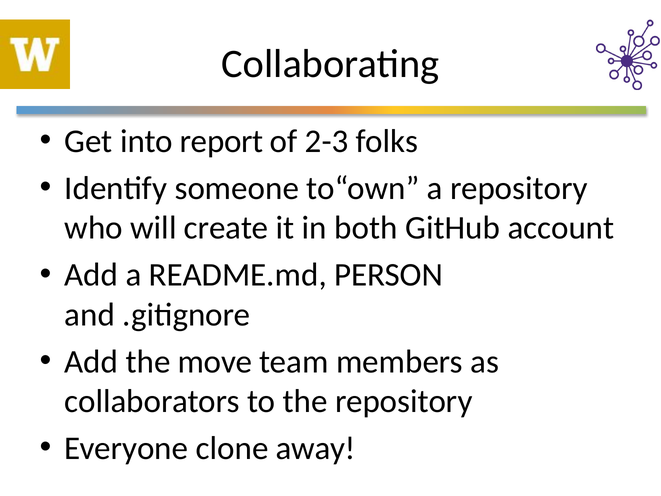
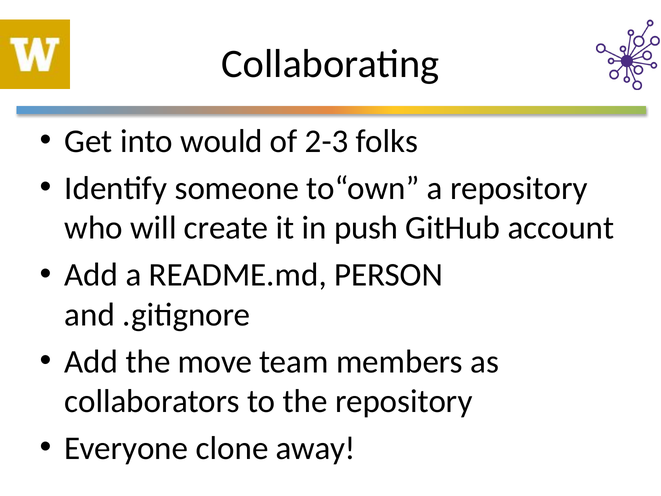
report: report -> would (222, 141)
both: both -> push (366, 228)
